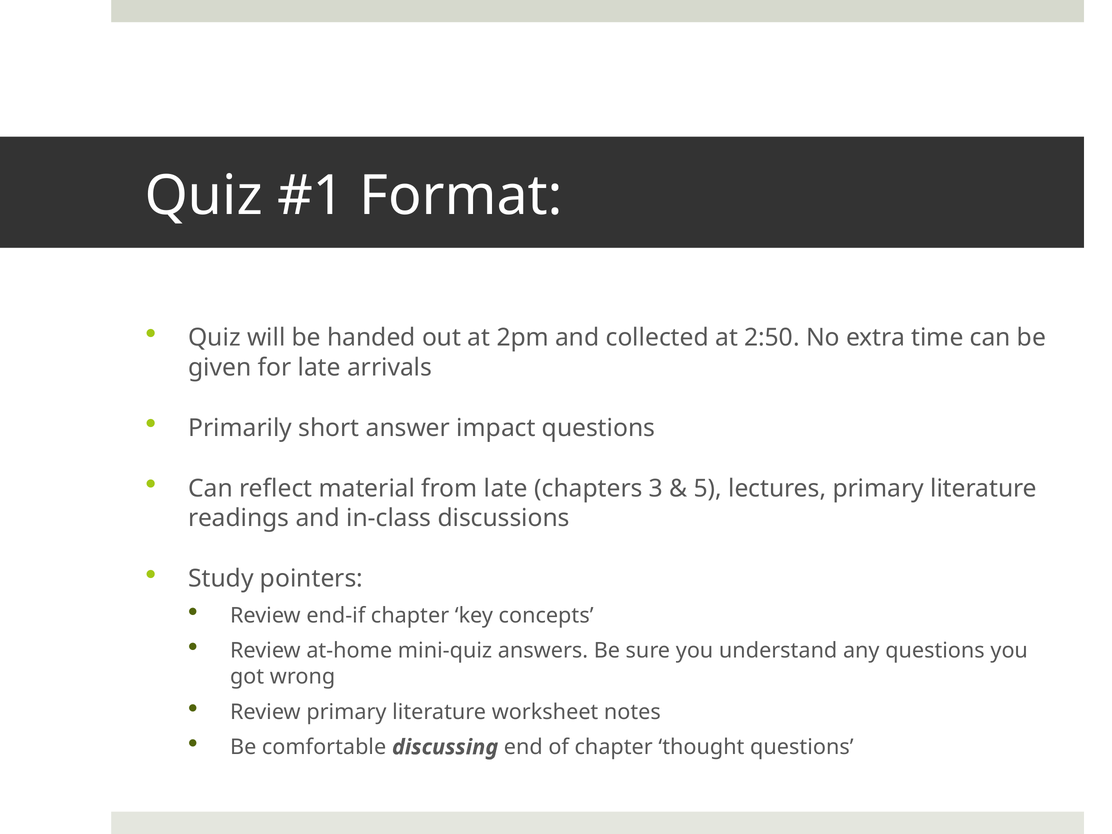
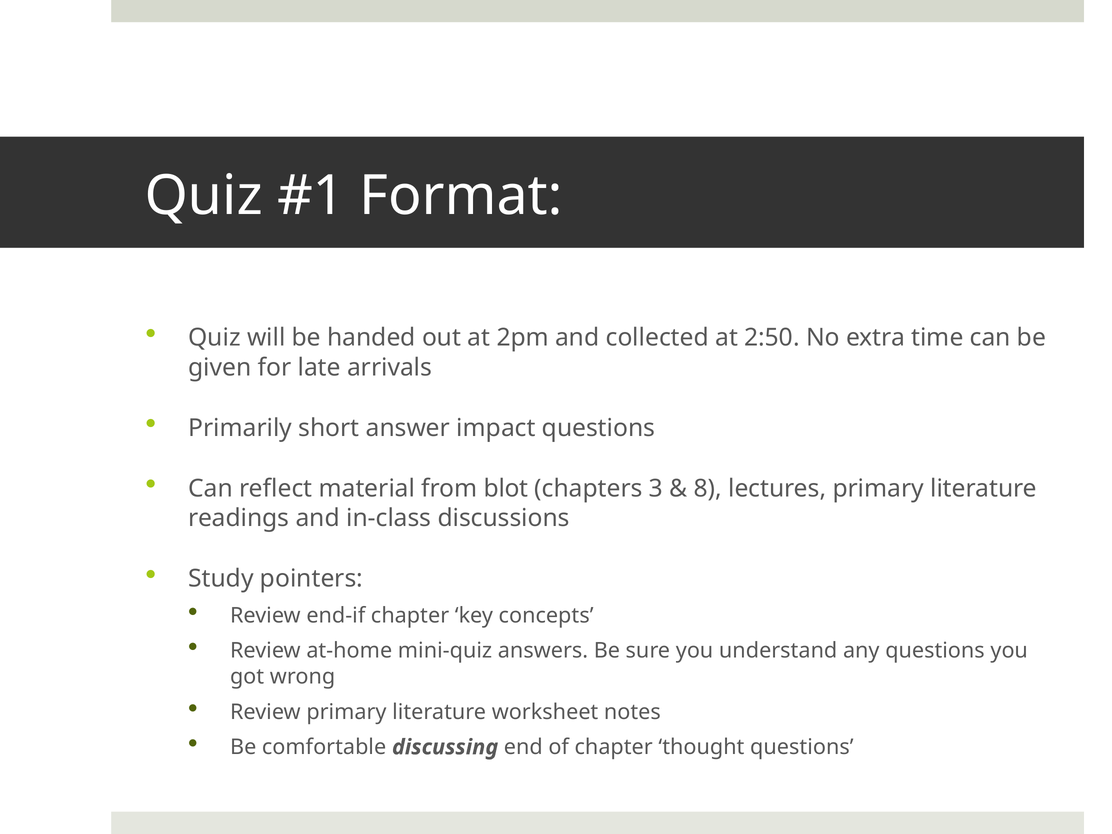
from late: late -> blot (506, 488)
5: 5 -> 8 (708, 488)
